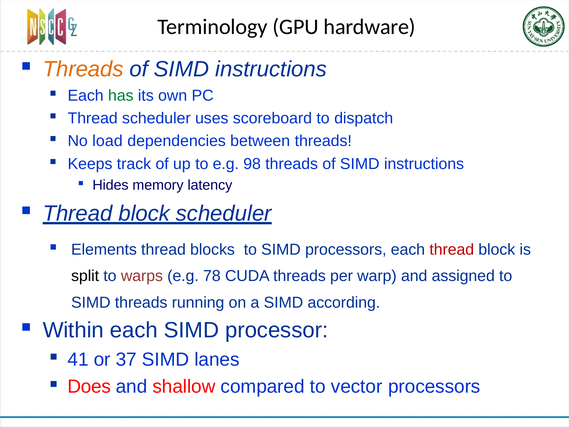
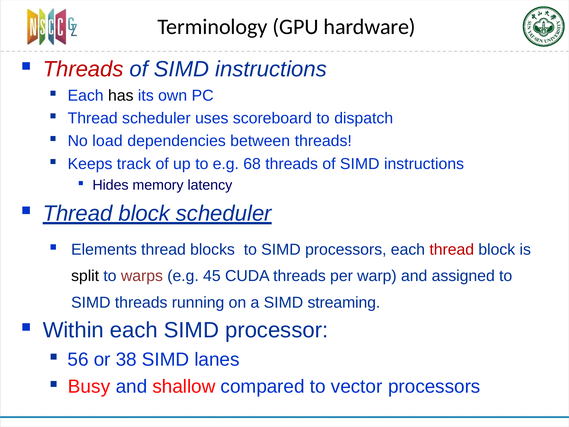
Threads colour: orange -> red (83, 69)
has colour: green -> black (121, 95)
98: 98 -> 68 (252, 164)
78: 78 -> 45 (212, 276)
according: according -> streaming (344, 302)
41: 41 -> 56 (78, 359)
37: 37 -> 38 (126, 359)
Does: Does -> Busy (89, 387)
